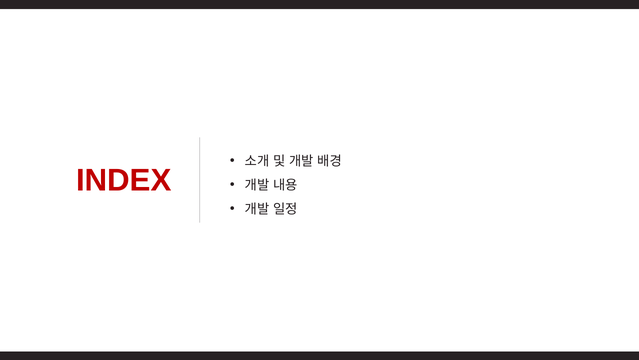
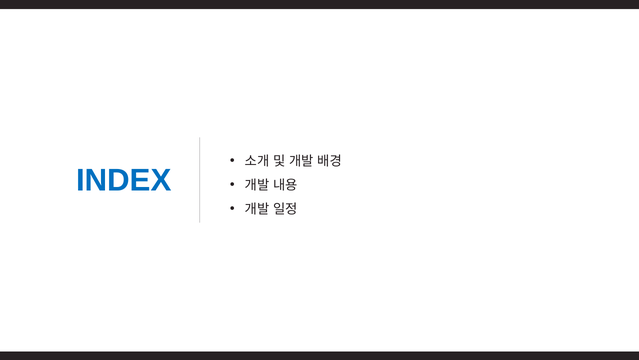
INDEX colour: red -> blue (124, 180)
